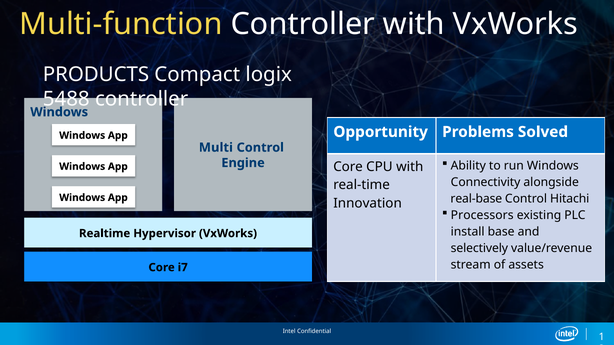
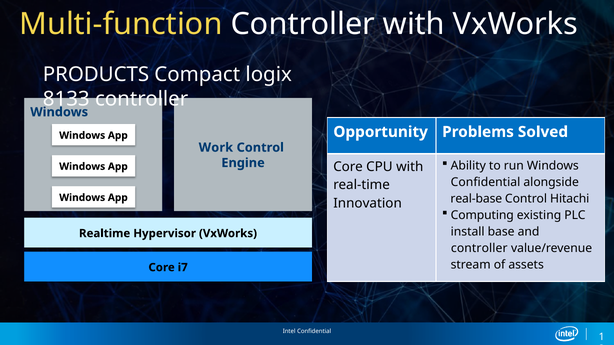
5488: 5488 -> 8133 (66, 99)
Multi: Multi -> Work (216, 148)
Connectivity: Connectivity -> Confidential (486, 182)
Processors: Processors -> Computing (482, 215)
selectively: selectively -> controller (479, 248)
